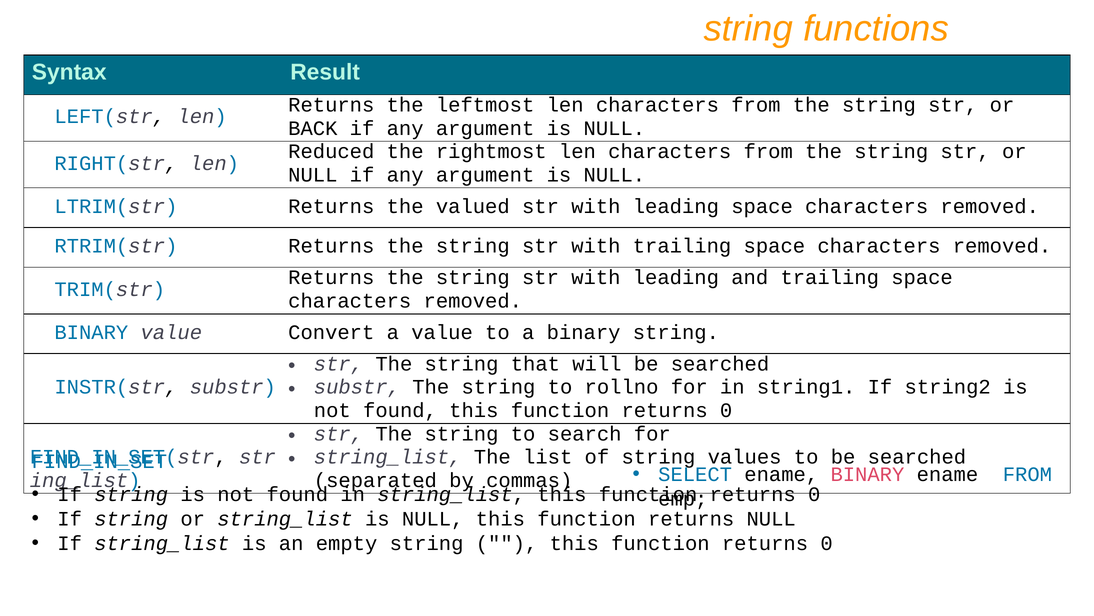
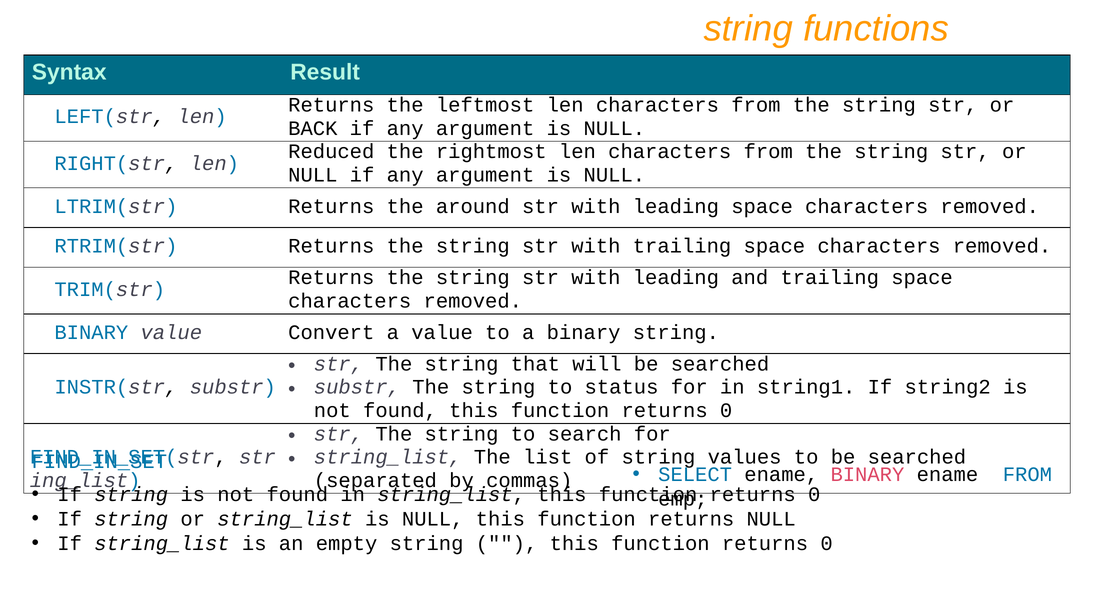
valued: valued -> around (473, 206)
rollno: rollno -> status (622, 387)
